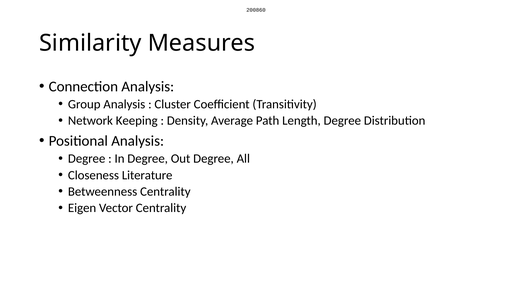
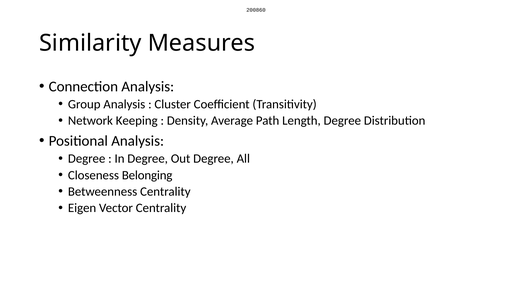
Literature: Literature -> Belonging (147, 175)
